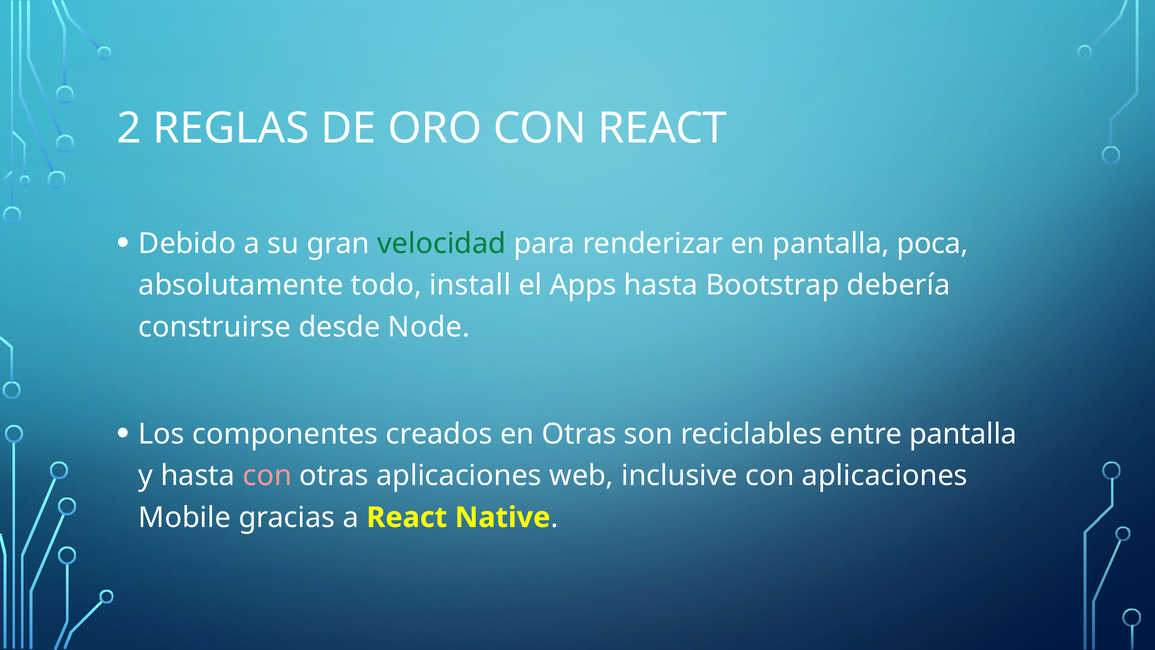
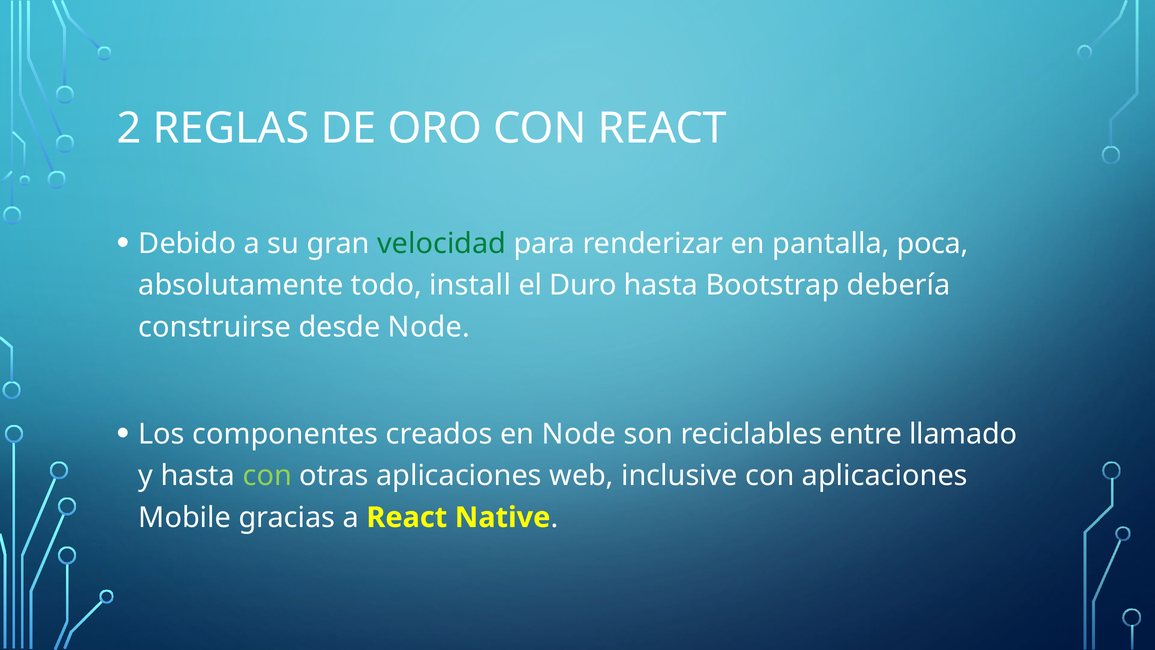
Apps: Apps -> Duro (583, 285)
en Otras: Otras -> Node (579, 434)
entre pantalla: pantalla -> llamado (963, 434)
con colour: pink -> light green (267, 476)
